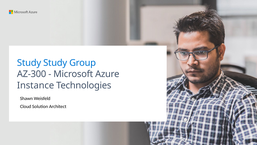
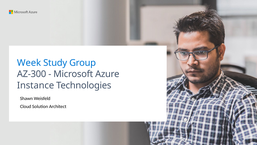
Study: Study -> Week (29, 63)
